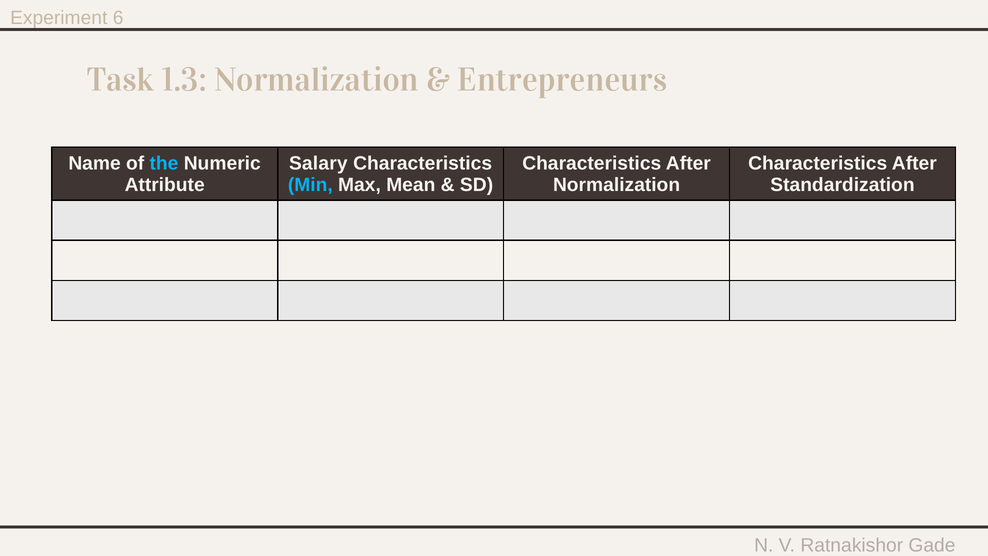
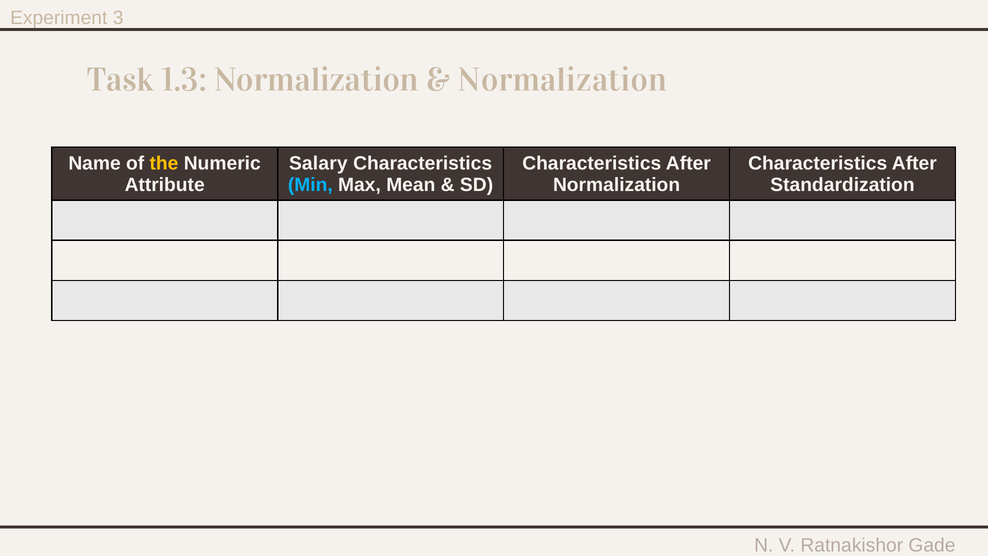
6: 6 -> 3 (118, 18)
Entrepreneurs: Entrepreneurs -> Normalization (562, 80)
the colour: light blue -> yellow (164, 163)
